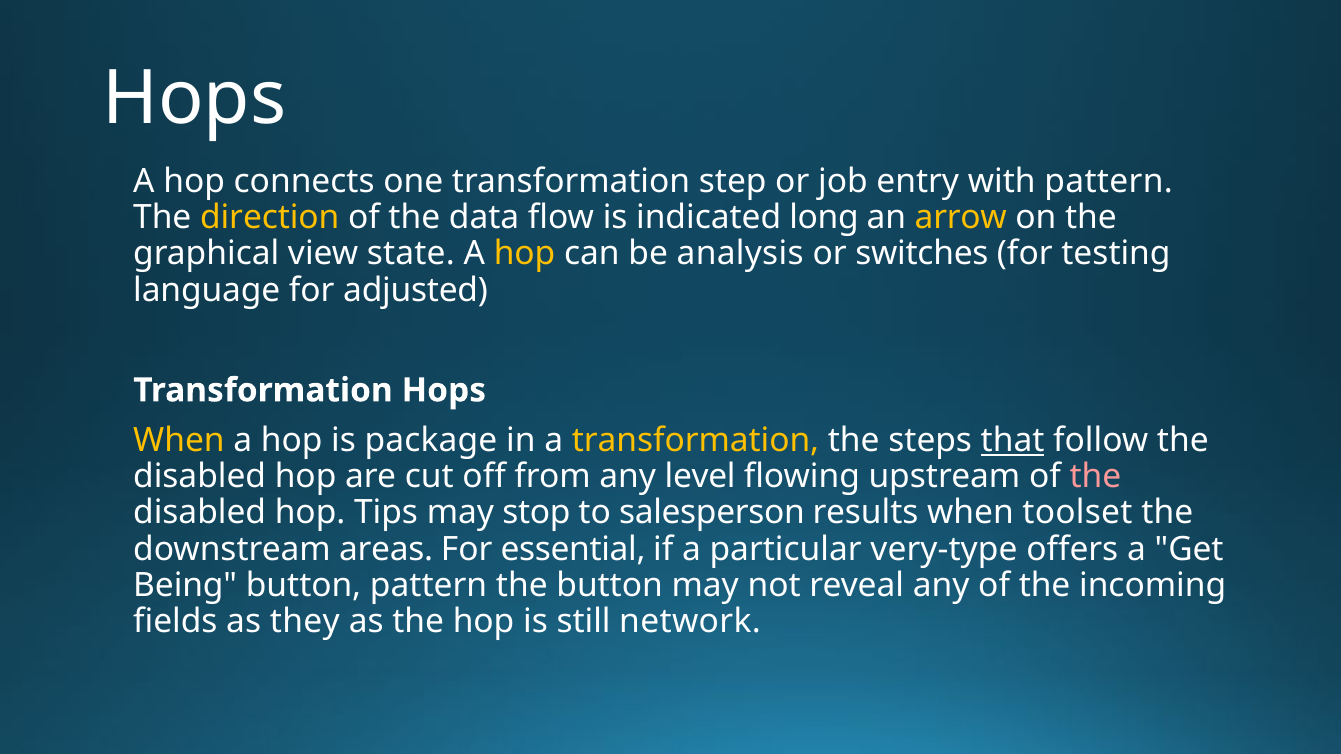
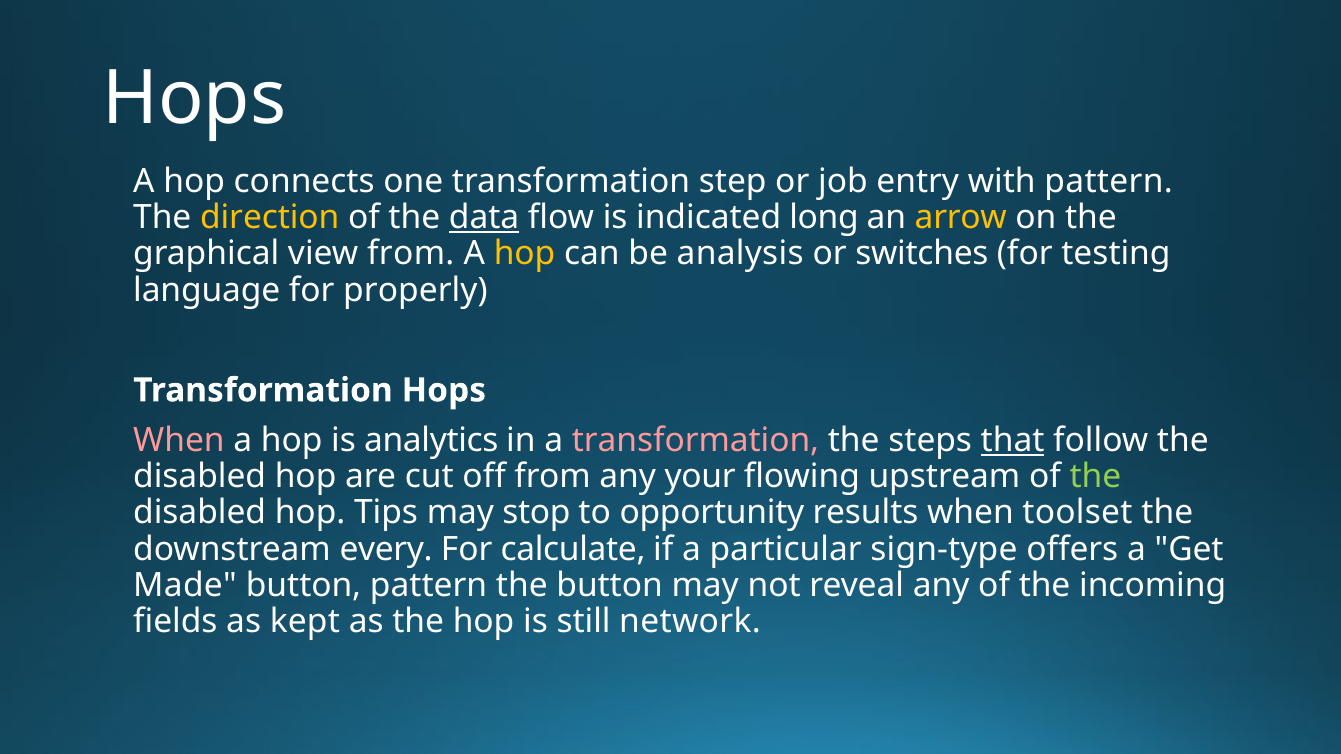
data underline: none -> present (484, 218)
view state: state -> from (411, 254)
adjusted: adjusted -> properly (415, 290)
When colour: yellow -> pink (179, 441)
package: package -> analytics (431, 441)
transformation colour: yellow -> pink (695, 441)
level: level -> your (700, 477)
the colour: pink -> light green (1095, 477)
salesperson: salesperson -> opportunity (712, 513)
areas: areas -> every (386, 549)
essential: essential -> calculate (573, 549)
very-type: very-type -> sign-type (944, 549)
Being: Being -> Made (185, 585)
they: they -> kept (305, 622)
